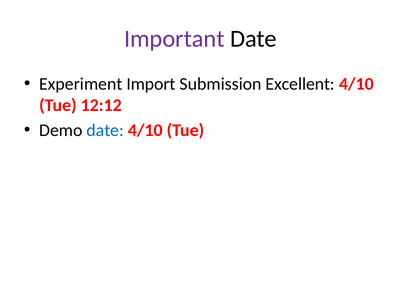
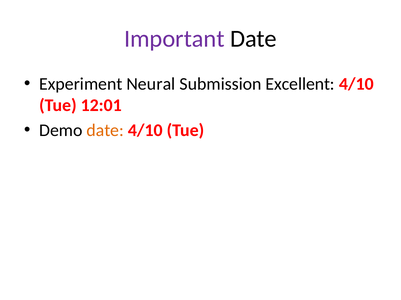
Import: Import -> Neural (151, 84)
12:12: 12:12 -> 12:01 (101, 106)
date colour: blue -> orange (105, 130)
